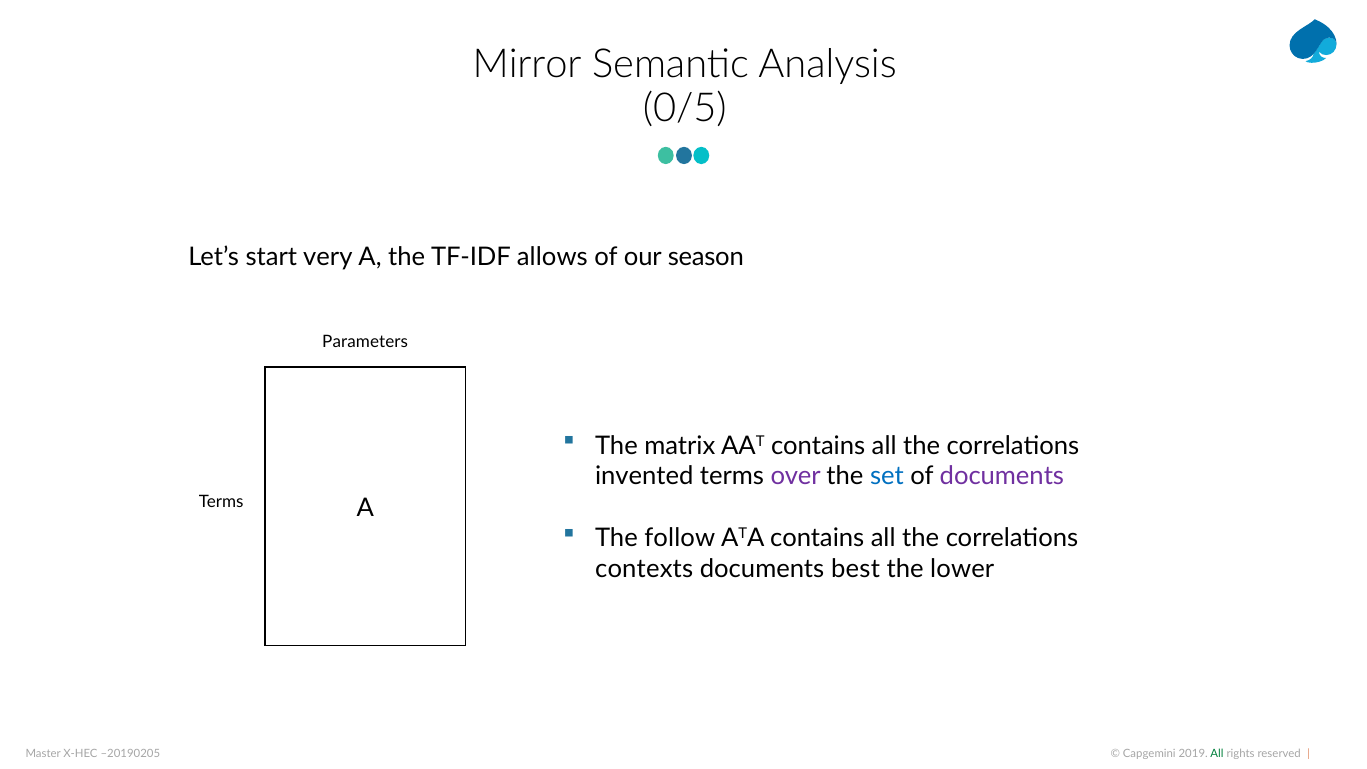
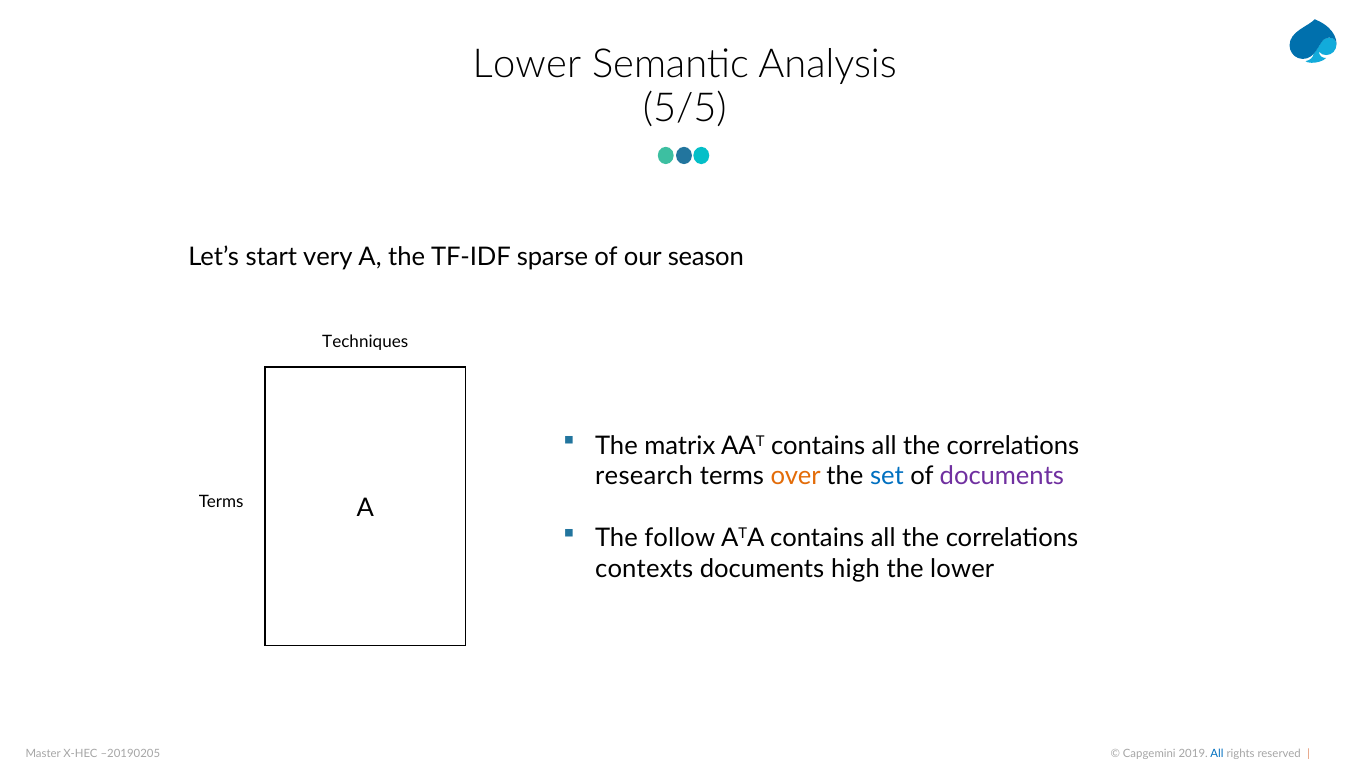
Mirror: Mirror -> Lower (527, 65)
0/5: 0/5 -> 5/5 (685, 108)
allows: allows -> sparse (552, 257)
Parameters: Parameters -> Techniques (365, 342)
invented: invented -> research (644, 476)
over colour: purple -> orange (796, 476)
best: best -> high (856, 569)
All colour: green -> blue (1217, 753)
